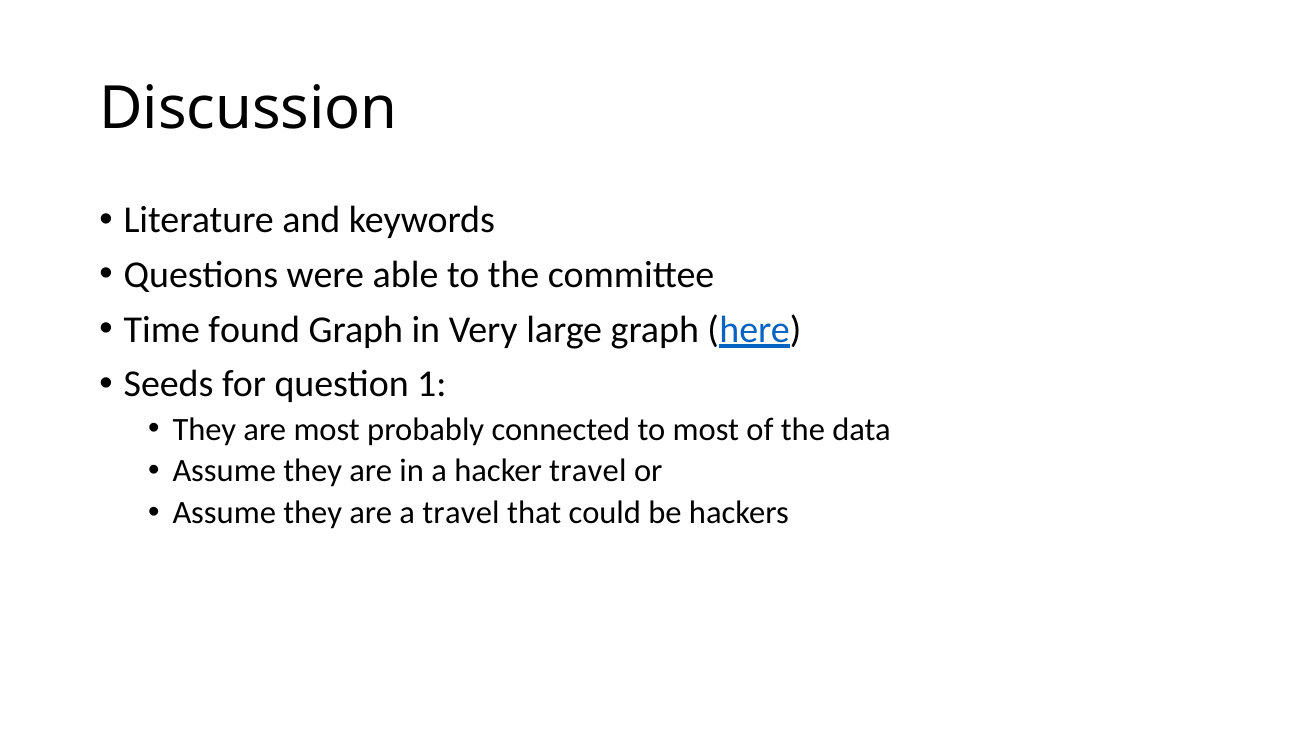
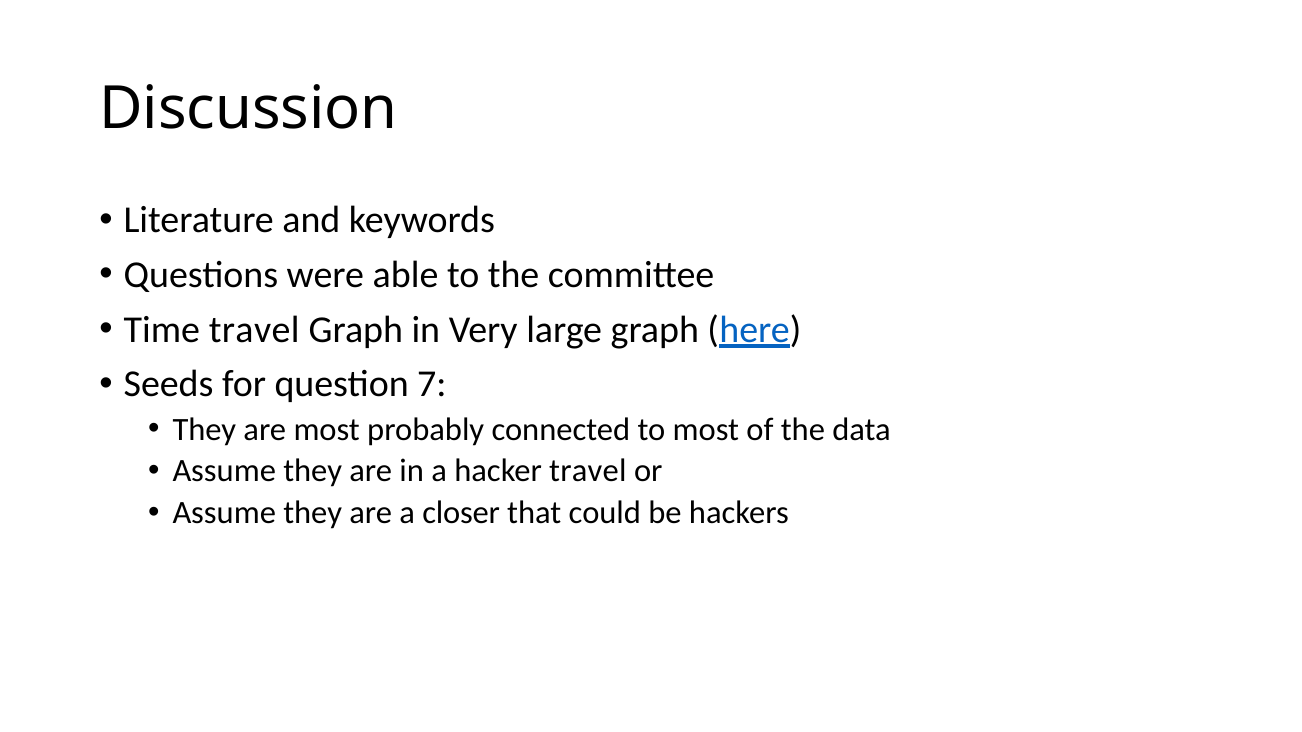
Time found: found -> travel (254, 330)
1: 1 -> 7 (432, 385)
a travel: travel -> closer (461, 513)
